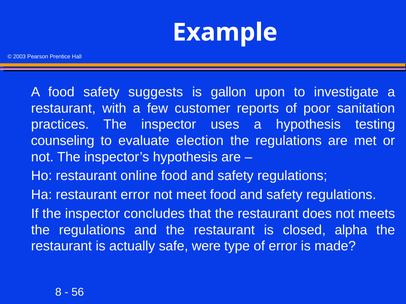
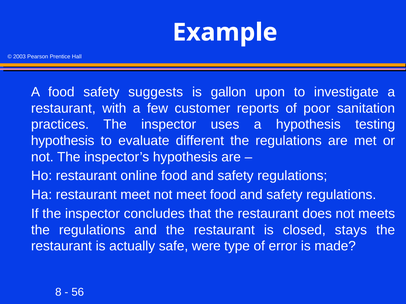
counseling: counseling -> hypothesis (63, 141)
election: election -> different (200, 141)
restaurant error: error -> meet (135, 195)
alpha: alpha -> stays (351, 230)
